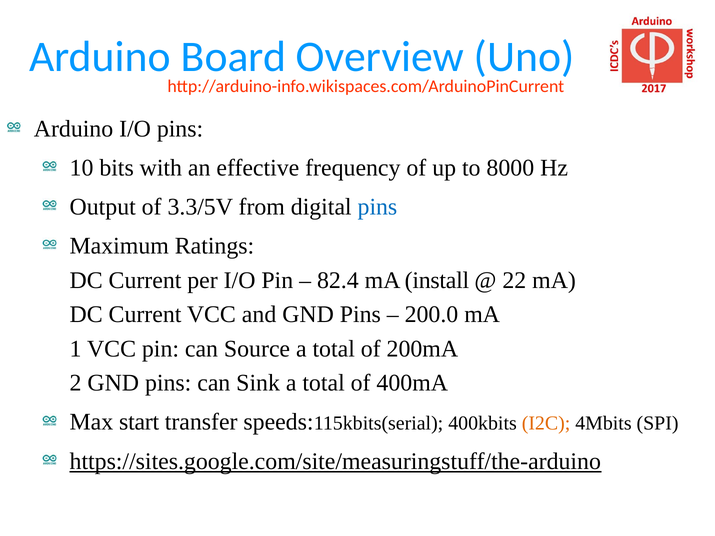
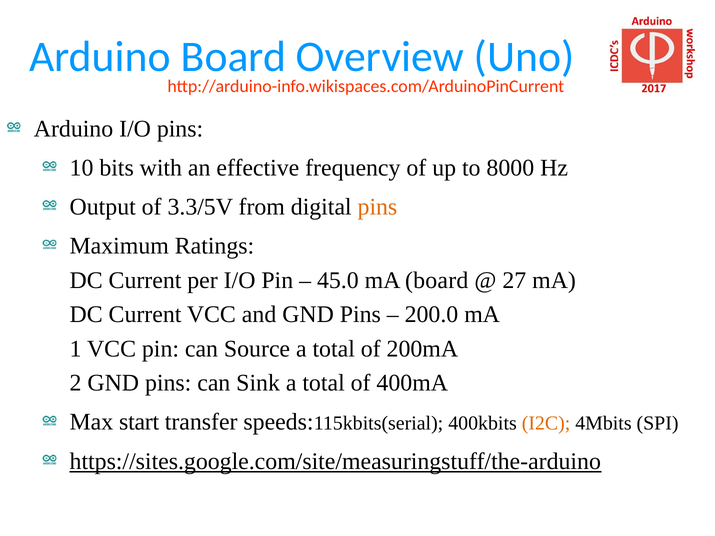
pins colour: blue -> orange (377, 207)
82.4: 82.4 -> 45.0 (338, 280)
mA install: install -> board (437, 280)
22: 22 -> 27 (514, 280)
